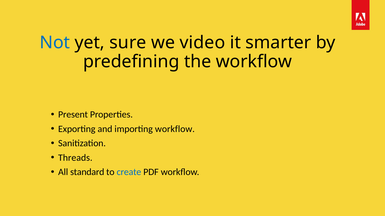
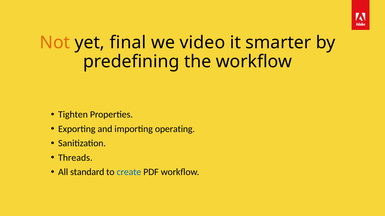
Not colour: blue -> orange (55, 43)
sure: sure -> final (128, 43)
Present: Present -> Tighten (73, 115)
importing workflow: workflow -> operating (175, 129)
